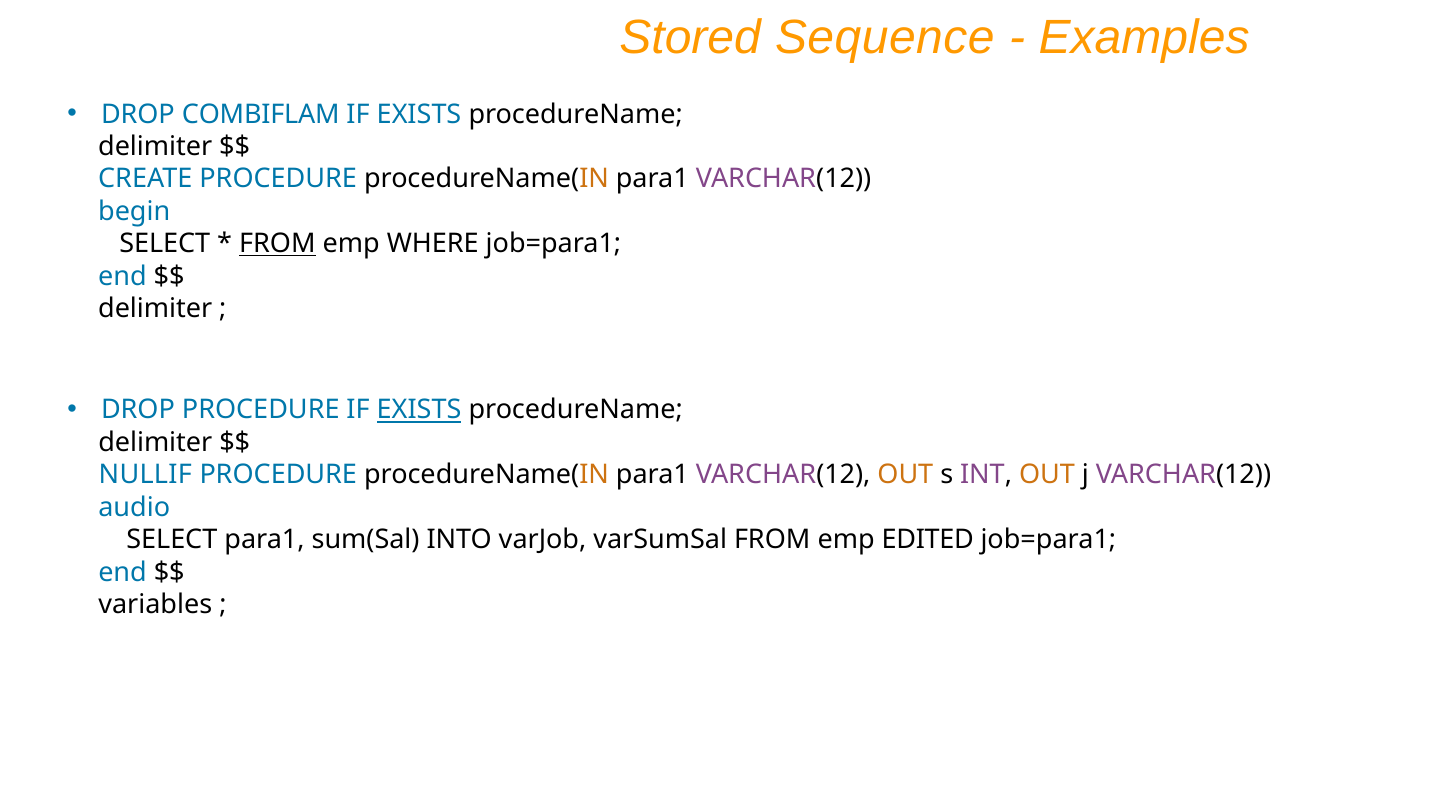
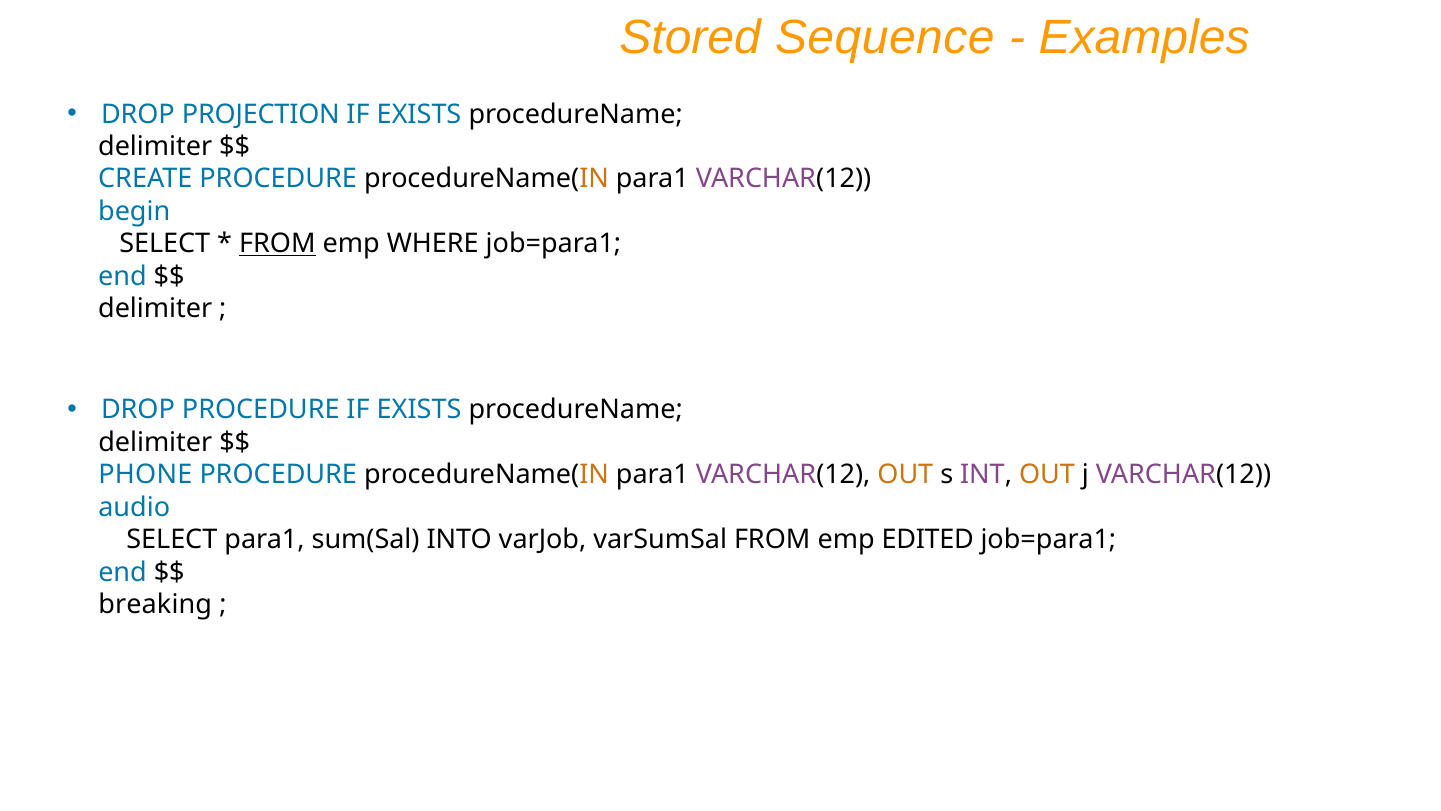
COMBIFLAM: COMBIFLAM -> PROJECTION (261, 114)
EXISTS underline: present -> none (419, 410)
NULLIF: NULLIF -> PHONE (145, 475)
variables: variables -> breaking (155, 604)
